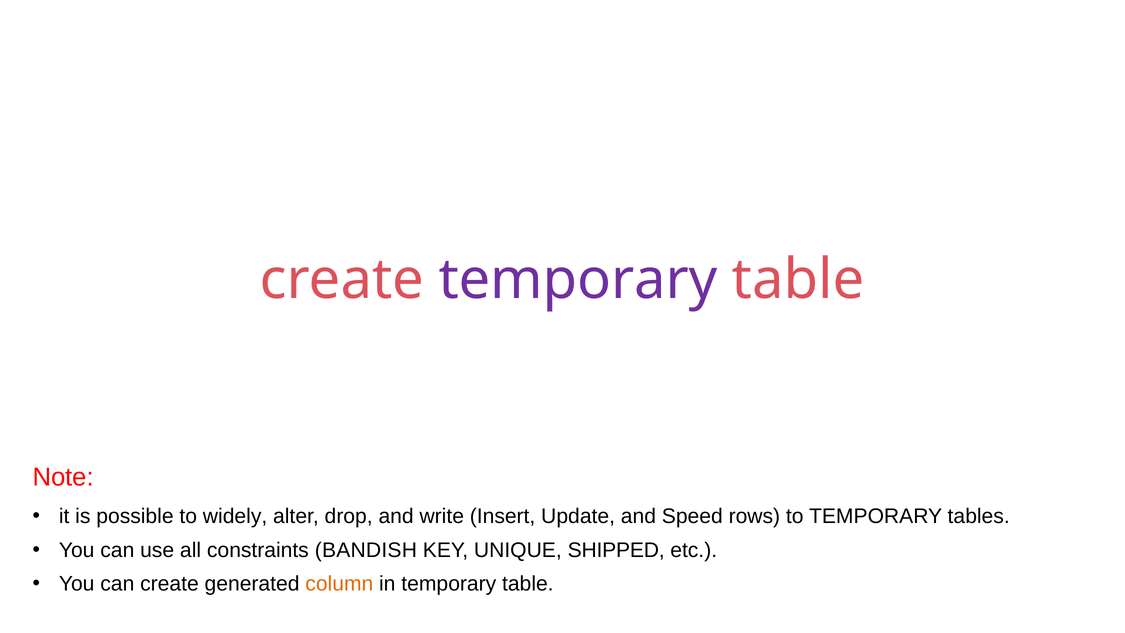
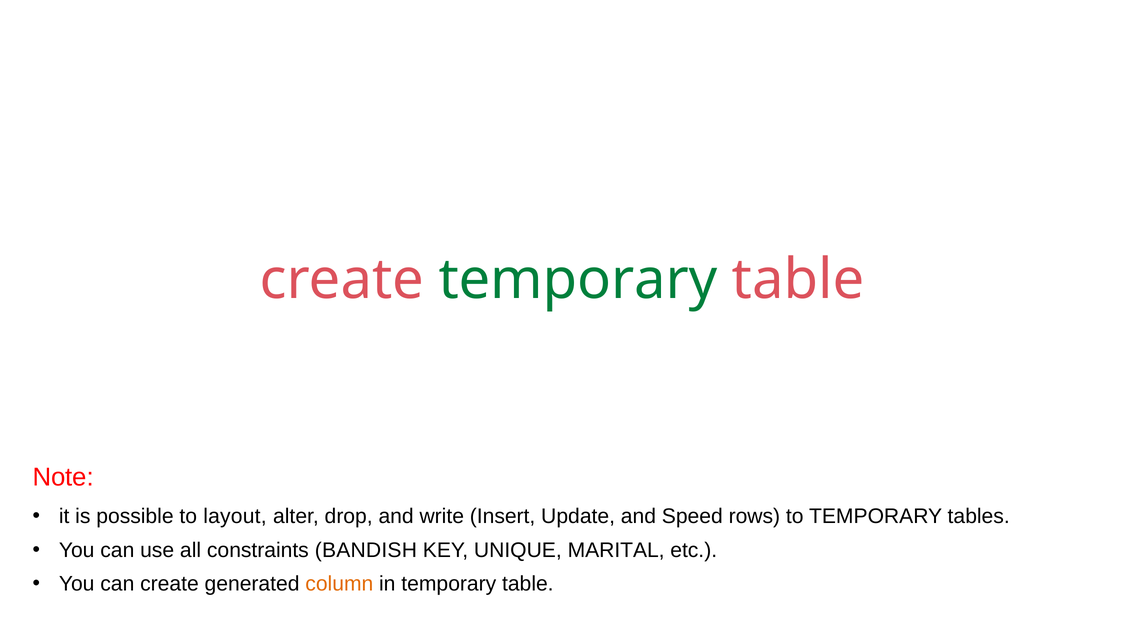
temporary colour: purple -> green (578, 280)
widely: widely -> layout (235, 516)
SHIPPED: SHIPPED -> MARITAL (616, 550)
